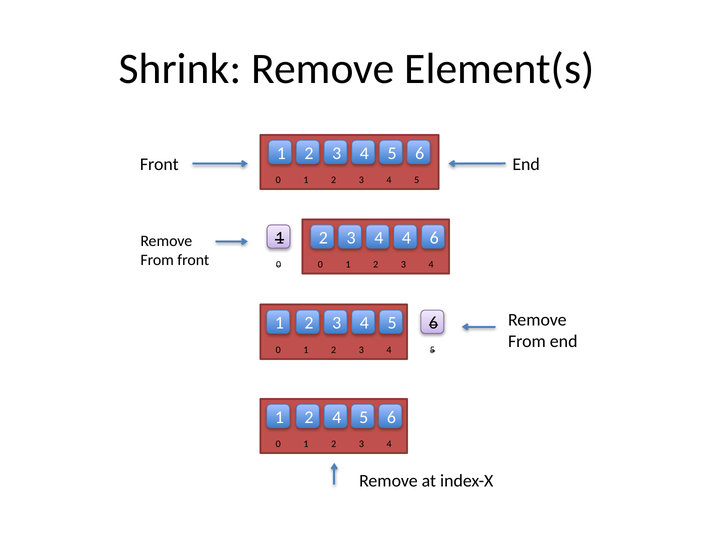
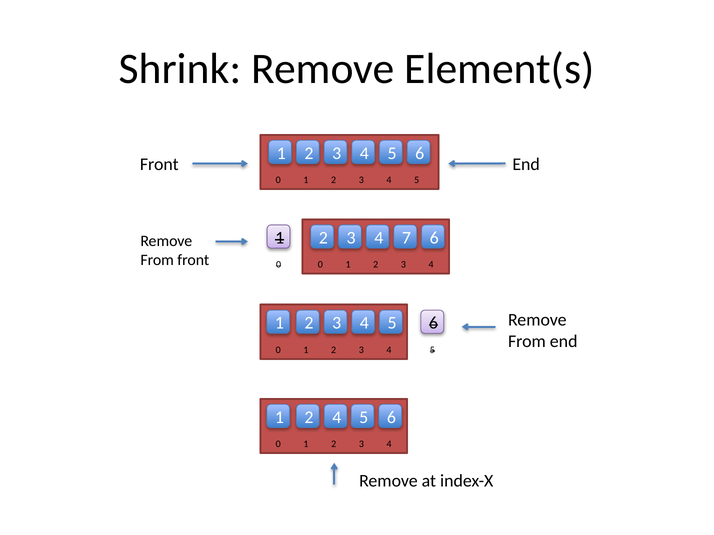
4 4: 4 -> 7 (406, 238)
